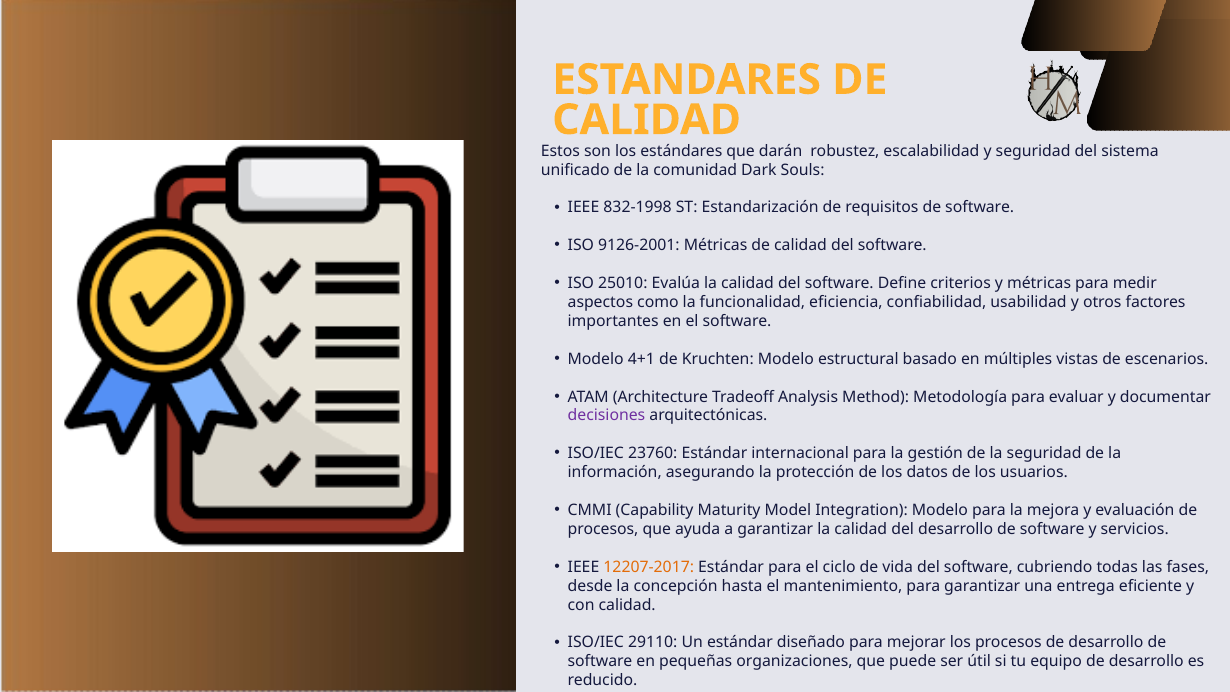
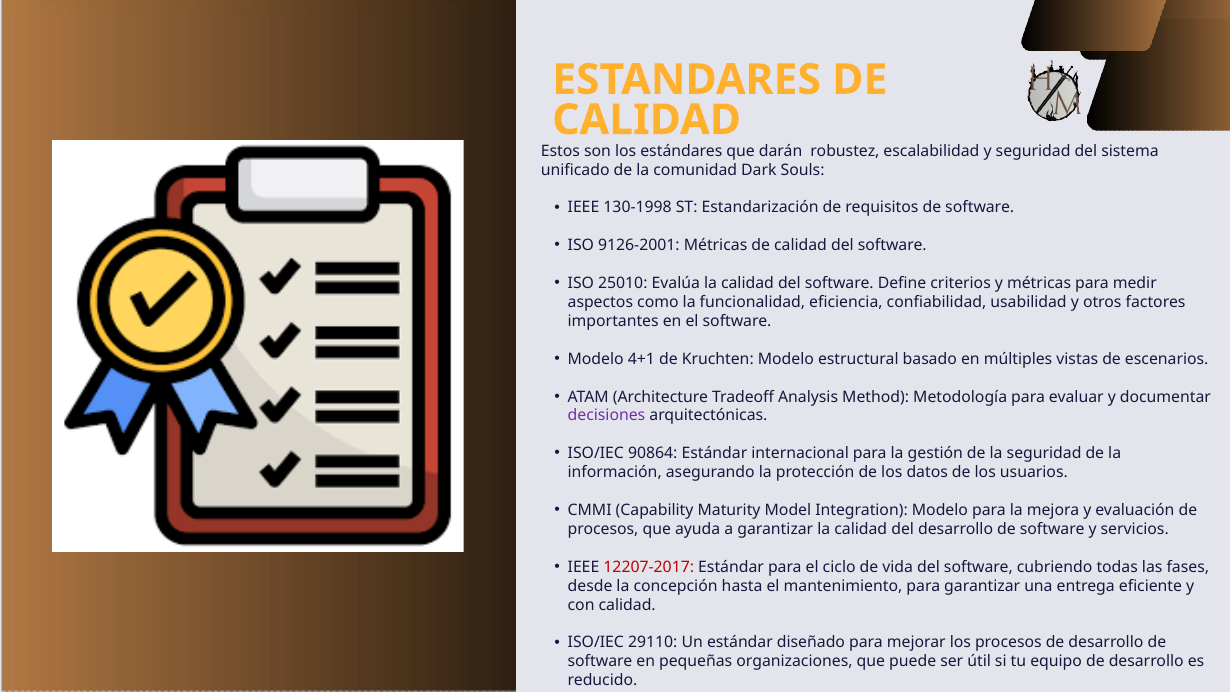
832-1998: 832-1998 -> 130-1998 (638, 208)
23760: 23760 -> 90864 (653, 453)
12207-2017 colour: orange -> red (649, 567)
